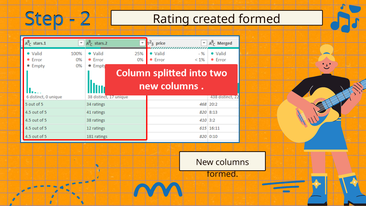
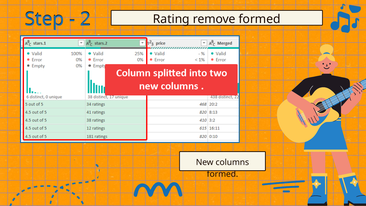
created: created -> remove (214, 19)
